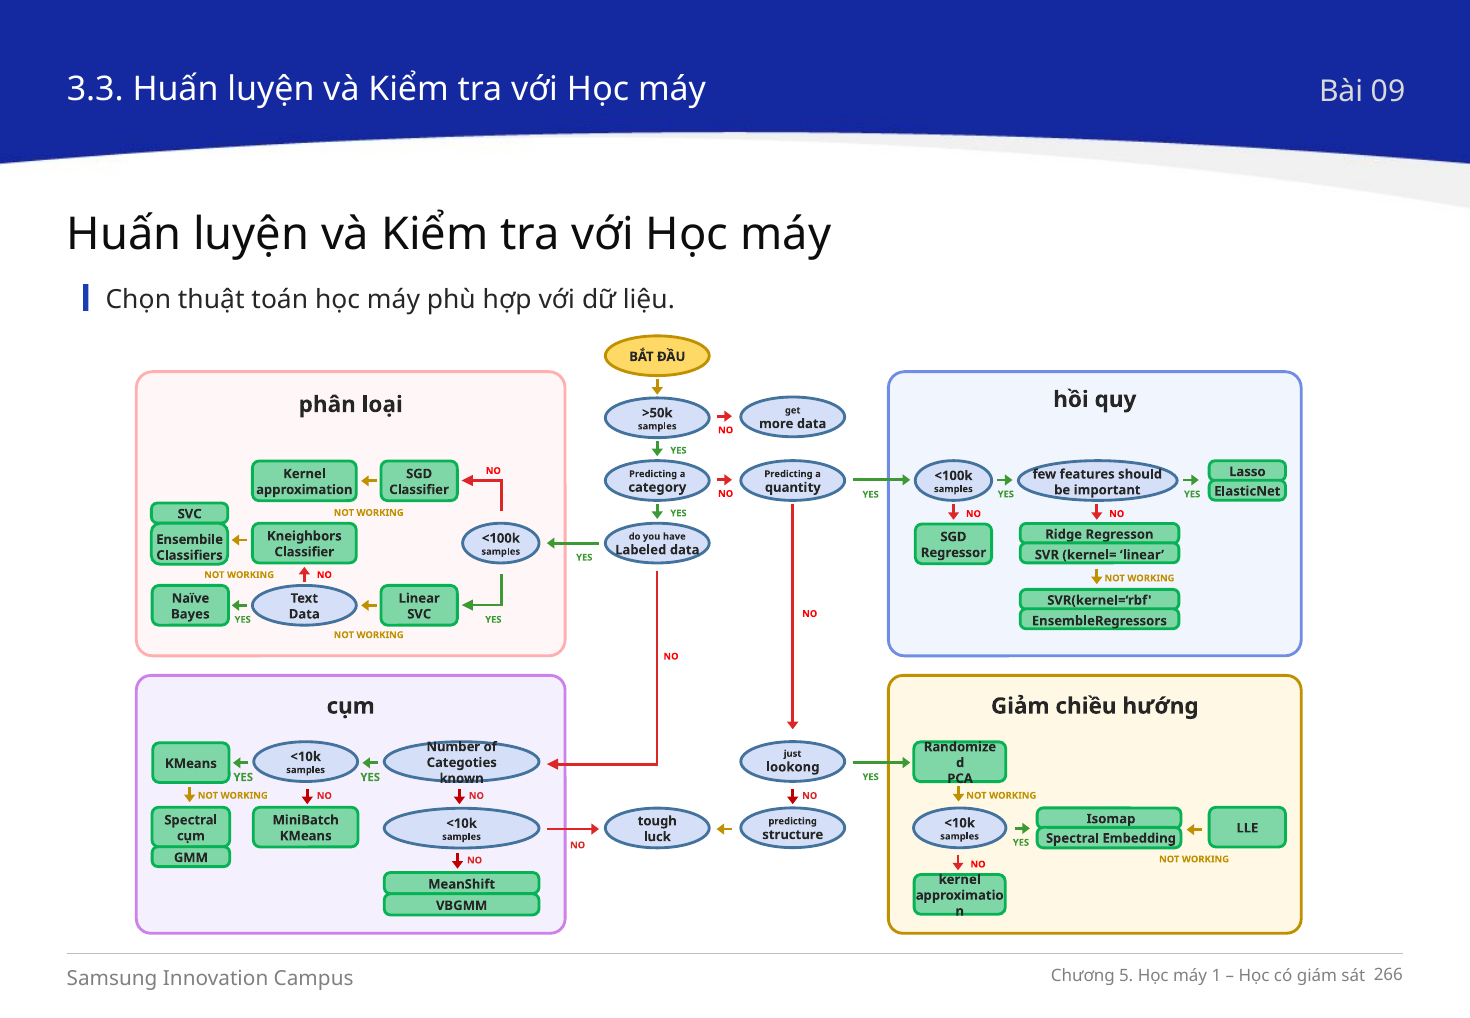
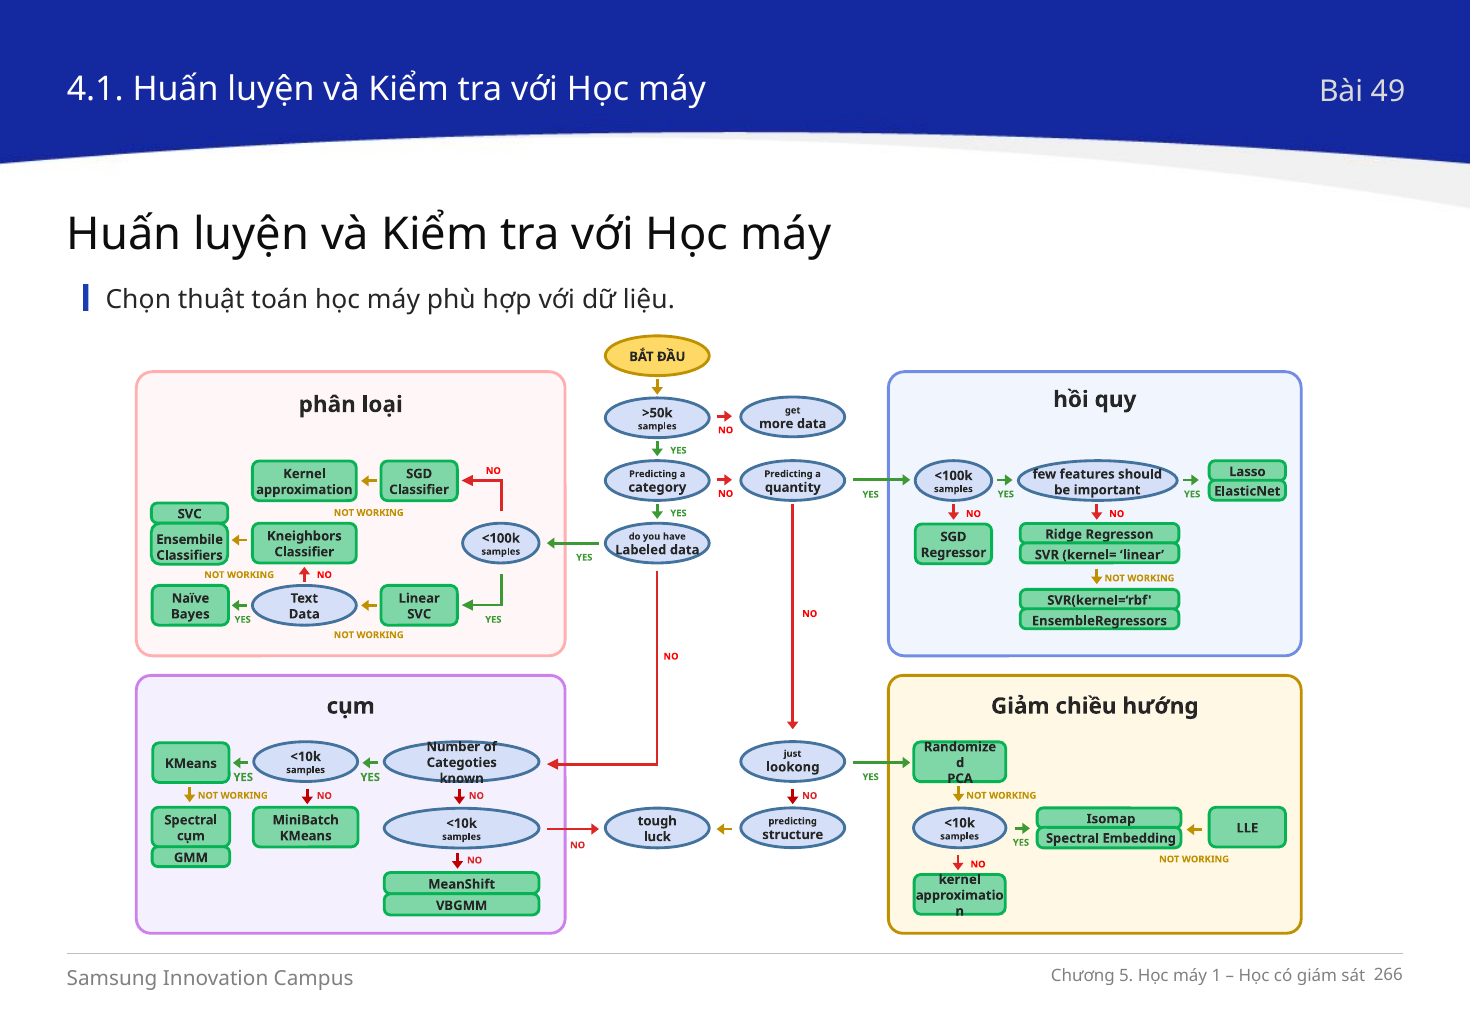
3.3: 3.3 -> 4.1 (95, 89)
09: 09 -> 49 (1388, 92)
